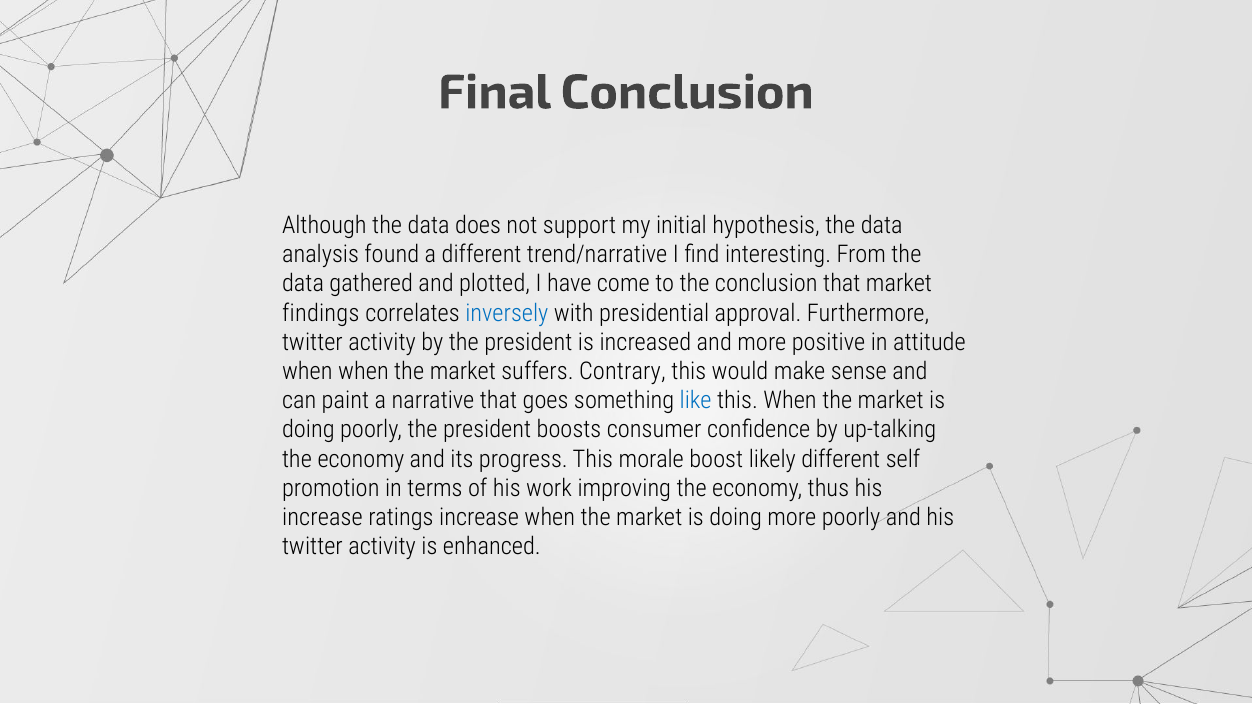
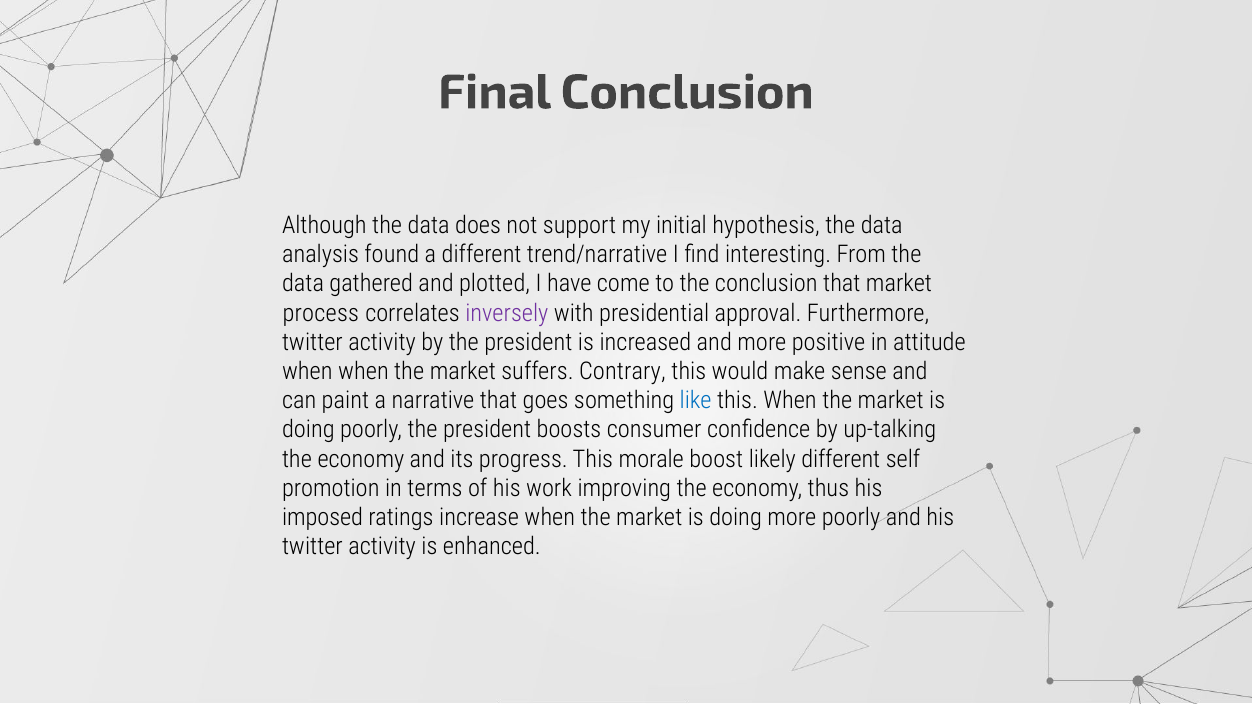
findings: findings -> process (321, 313)
inversely colour: blue -> purple (507, 313)
increase: increase -> imposed (323, 518)
